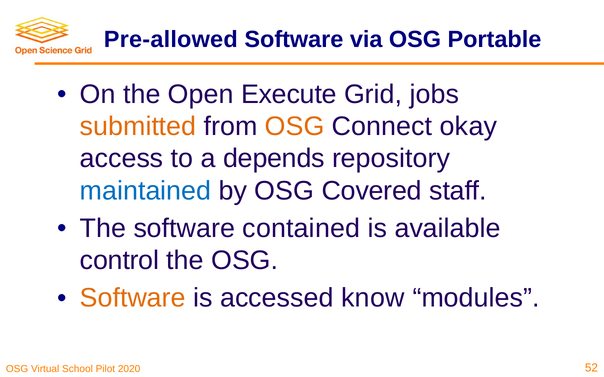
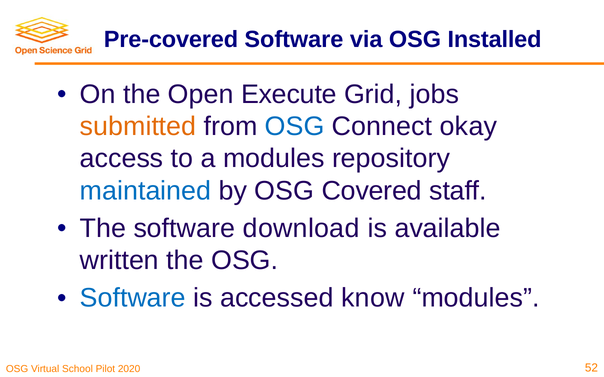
Pre-allowed: Pre-allowed -> Pre-covered (171, 39)
Portable: Portable -> Installed (495, 39)
OSG colour: orange -> blue (295, 127)
a depends: depends -> modules (274, 159)
contained: contained -> download (301, 229)
control: control -> written (119, 261)
Software colour: orange -> blue (133, 298)
